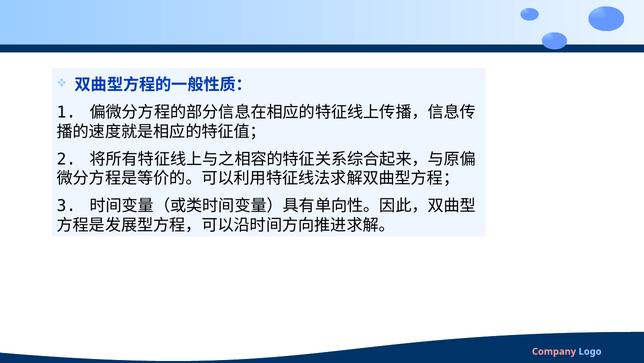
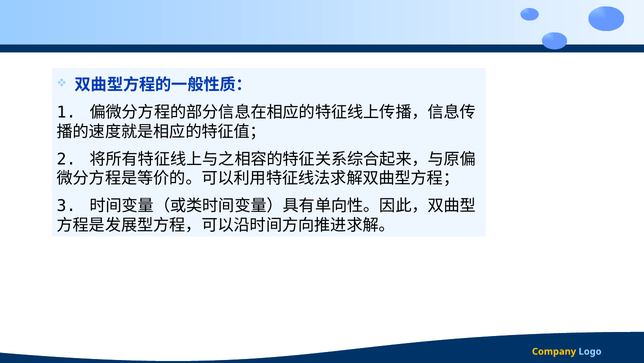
Company colour: pink -> yellow (554, 351)
